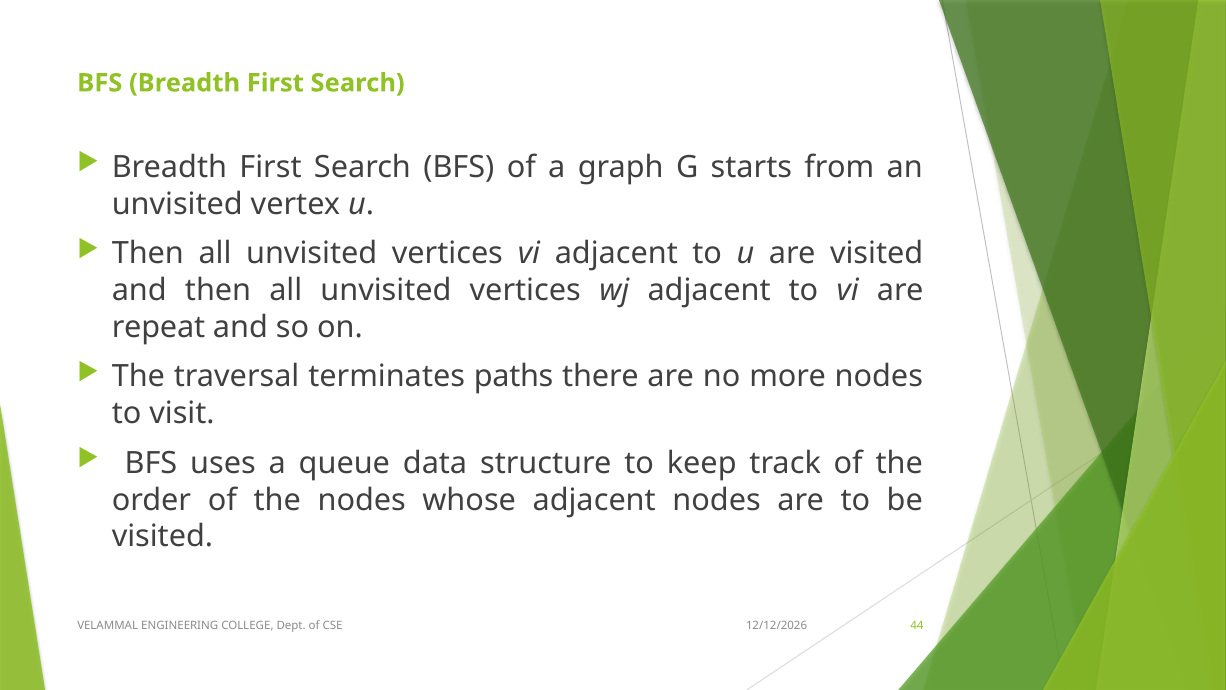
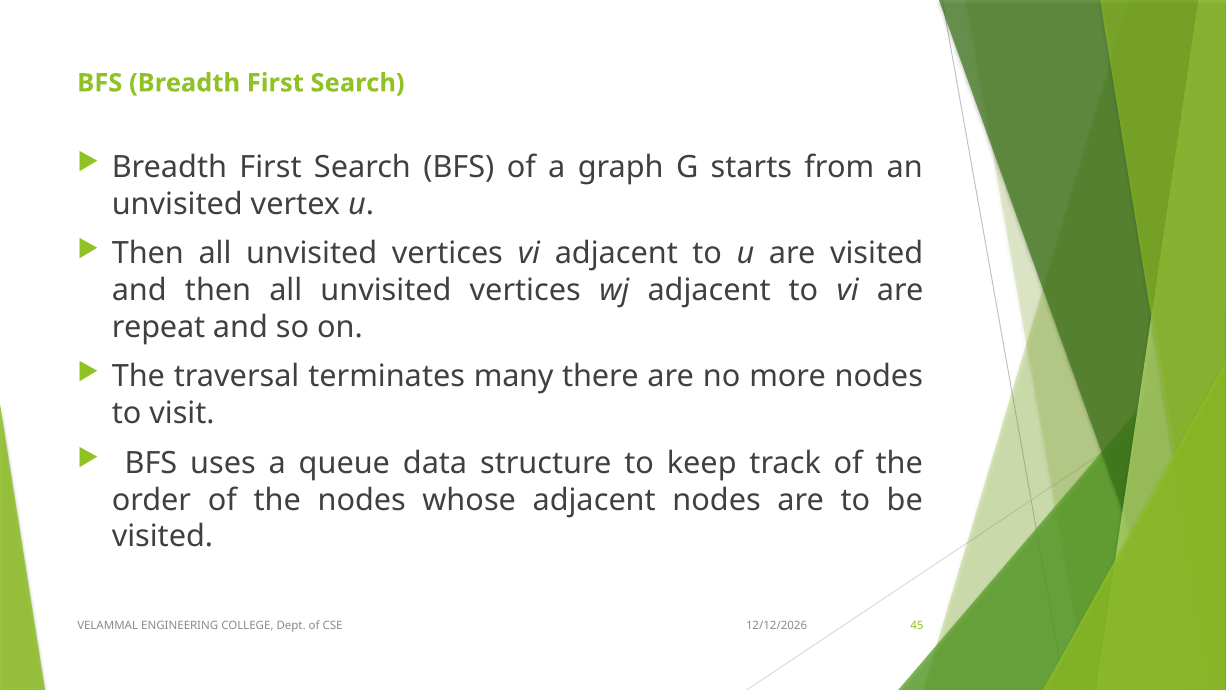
paths: paths -> many (514, 377)
44: 44 -> 45 (917, 626)
